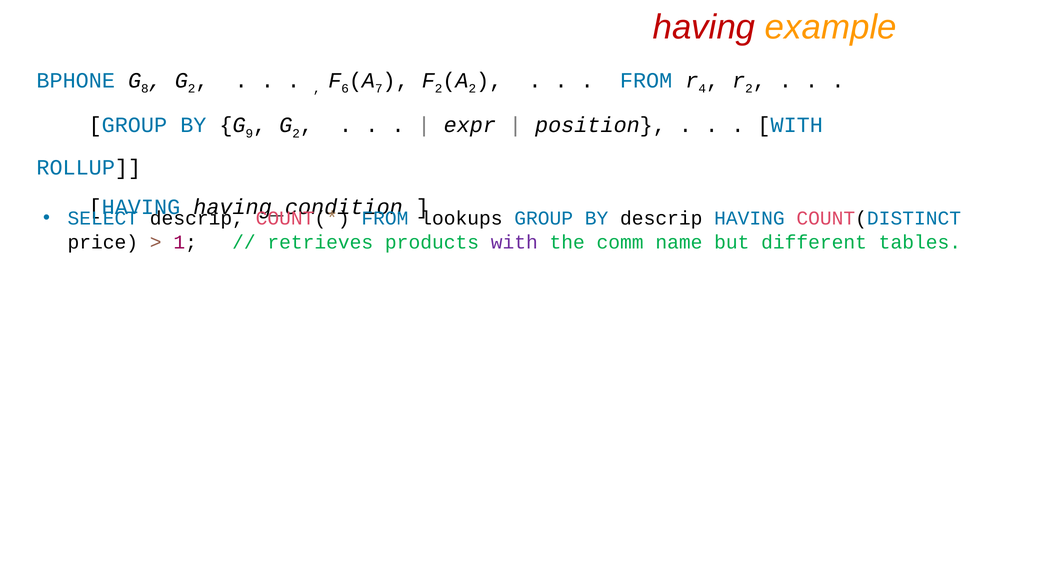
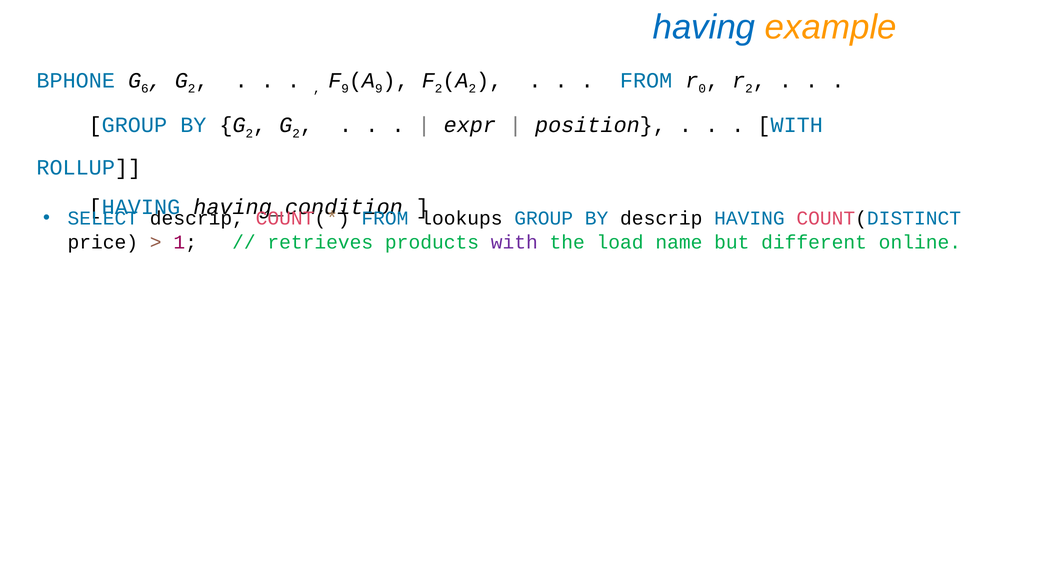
having colour: red -> blue (704, 27)
8: 8 -> 6 (145, 89)
6: 6 -> 9 (345, 89)
7: 7 -> 9 (379, 89)
4: 4 -> 0 (702, 89)
9: 9 -> 2 (249, 133)
comm: comm -> load (620, 242)
tables: tables -> online (920, 242)
